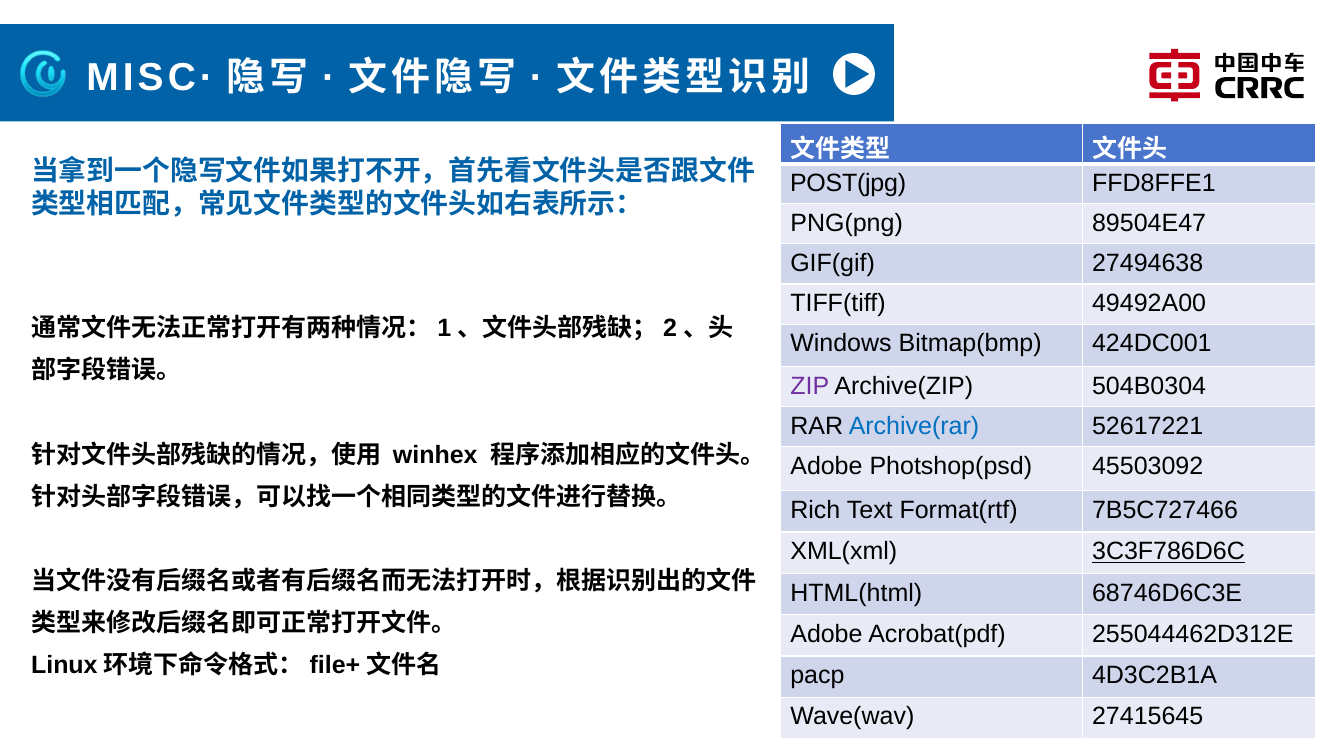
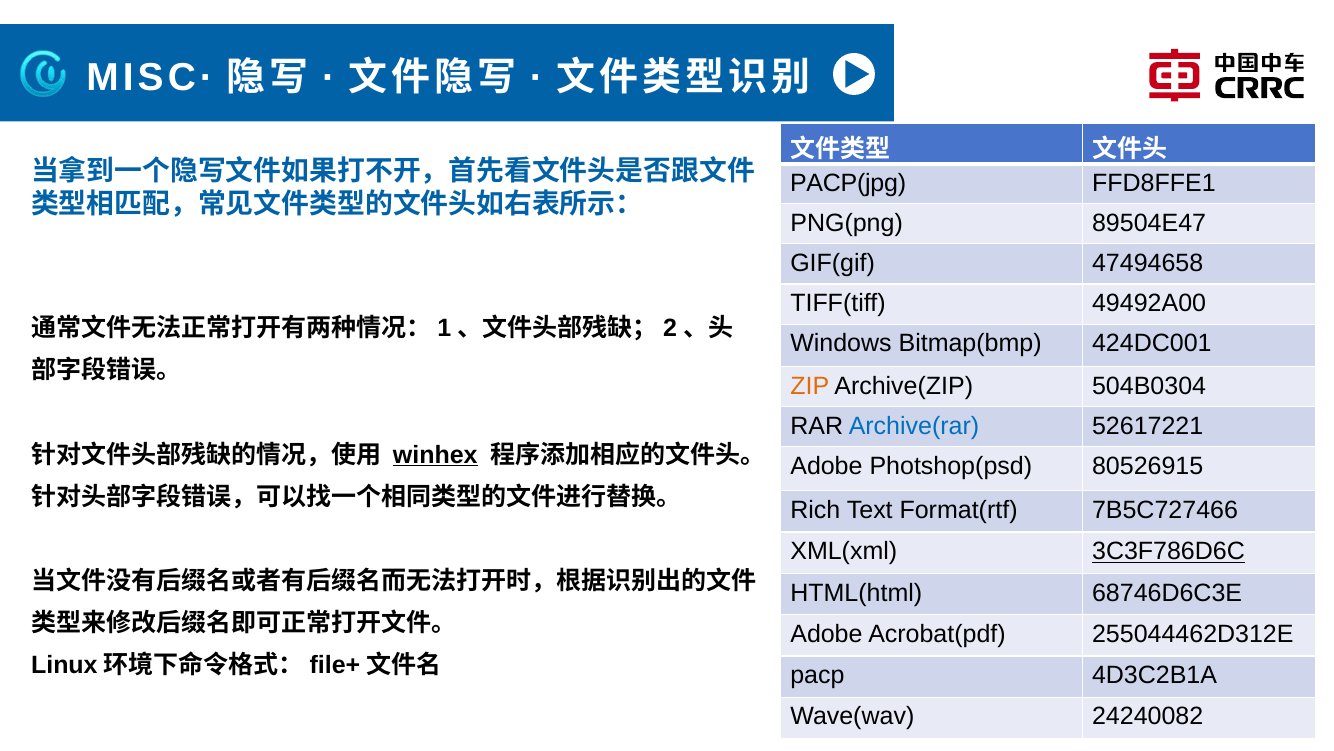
POST(jpg: POST(jpg -> PACP(jpg (848, 183)
27494638: 27494638 -> 47494658 (1148, 263)
ZIP colour: purple -> orange (810, 386)
winhex underline: none -> present (435, 454)
45503092: 45503092 -> 80526915 (1148, 466)
27415645: 27415645 -> 24240082 (1148, 716)
